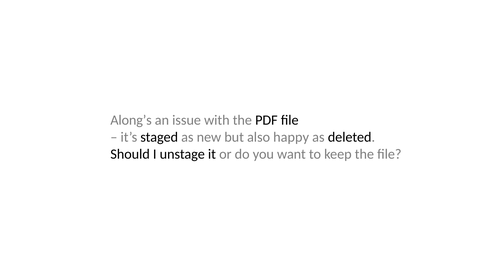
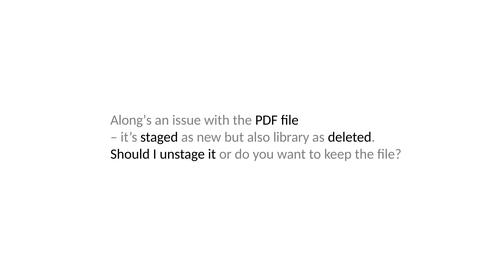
happy: happy -> library (291, 137)
